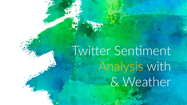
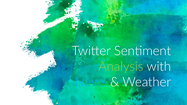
Analysis colour: yellow -> light green (121, 67)
